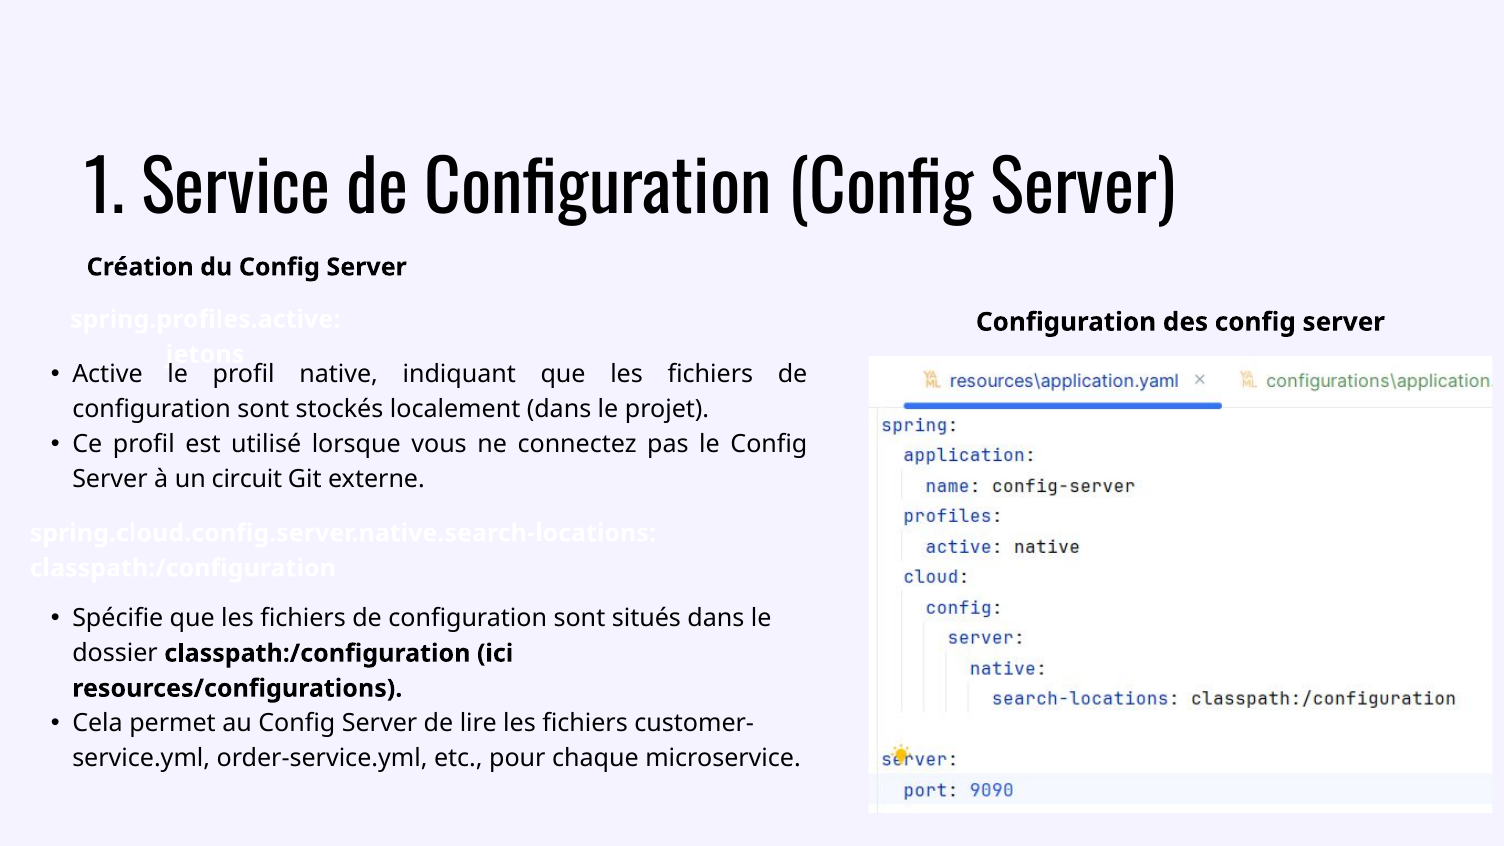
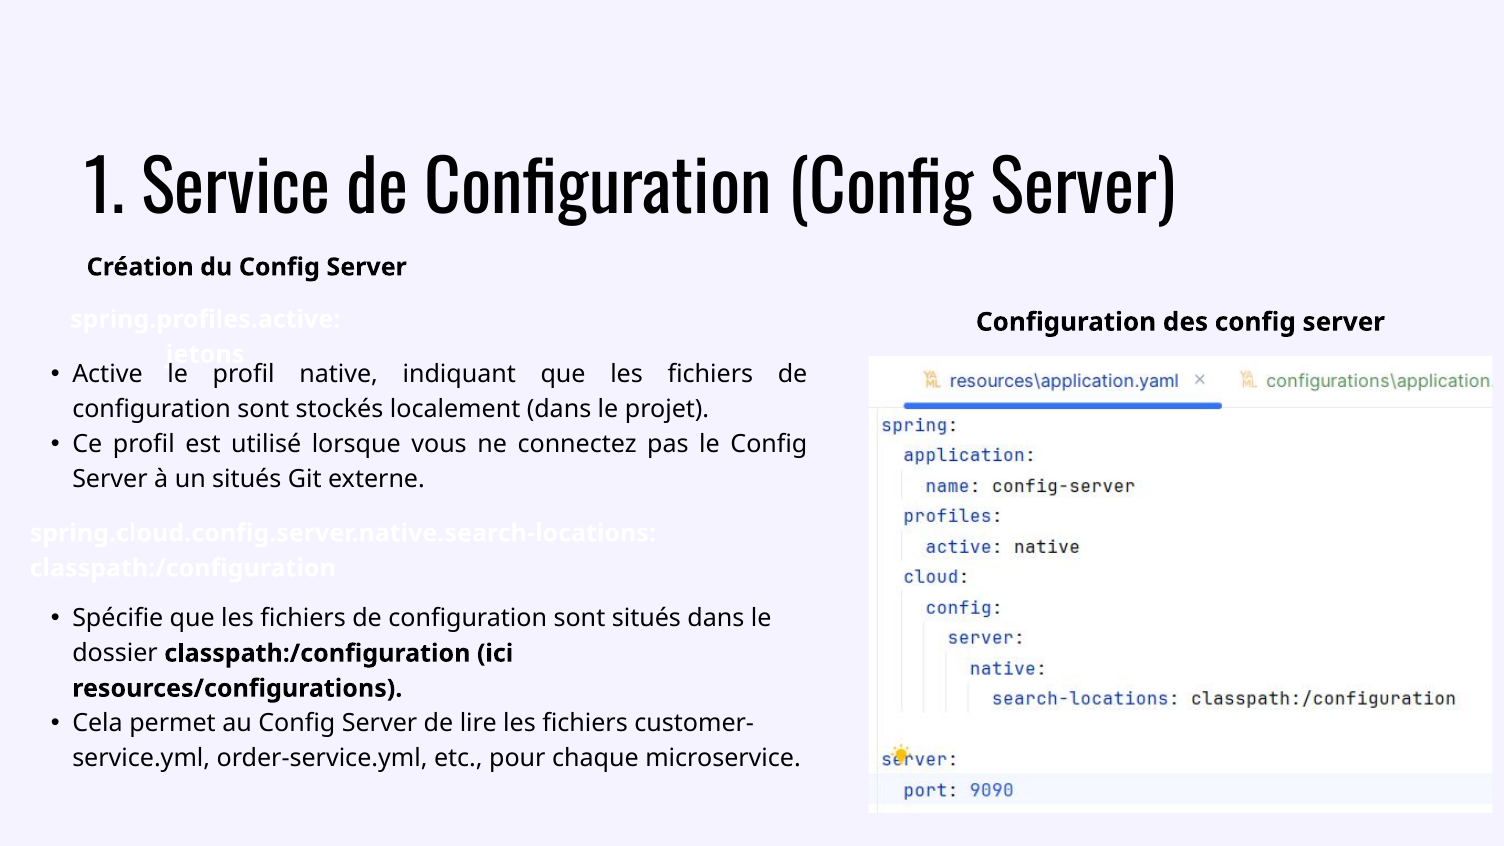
un circuit: circuit -> situés (247, 480)
